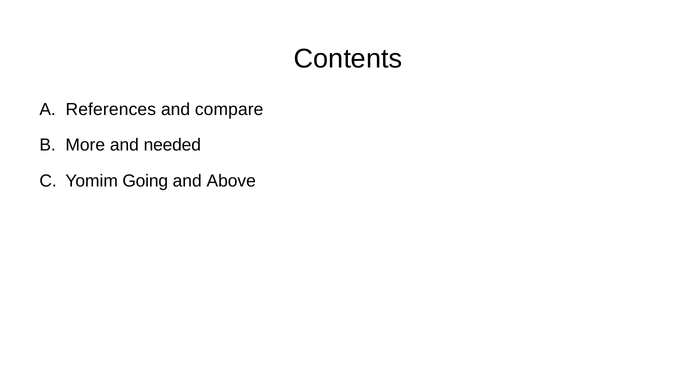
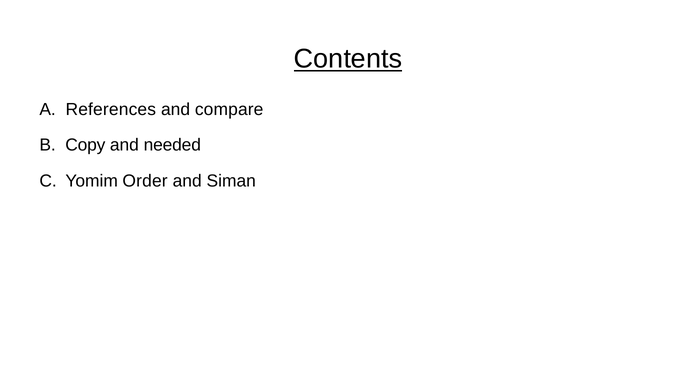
Contents underline: none -> present (348, 59)
More: More -> Copy (85, 145)
Going: Going -> Order (145, 181)
Above: Above -> Siman (231, 181)
